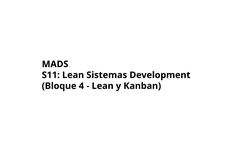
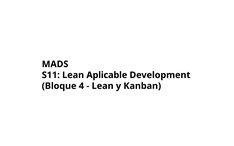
Sistemas: Sistemas -> Aplicable (107, 75)
